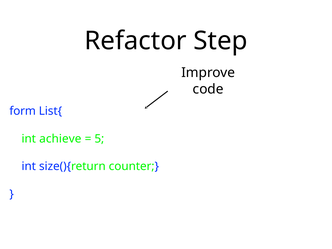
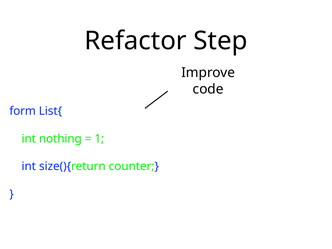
achieve: achieve -> nothing (60, 139)
5: 5 -> 1 (99, 139)
